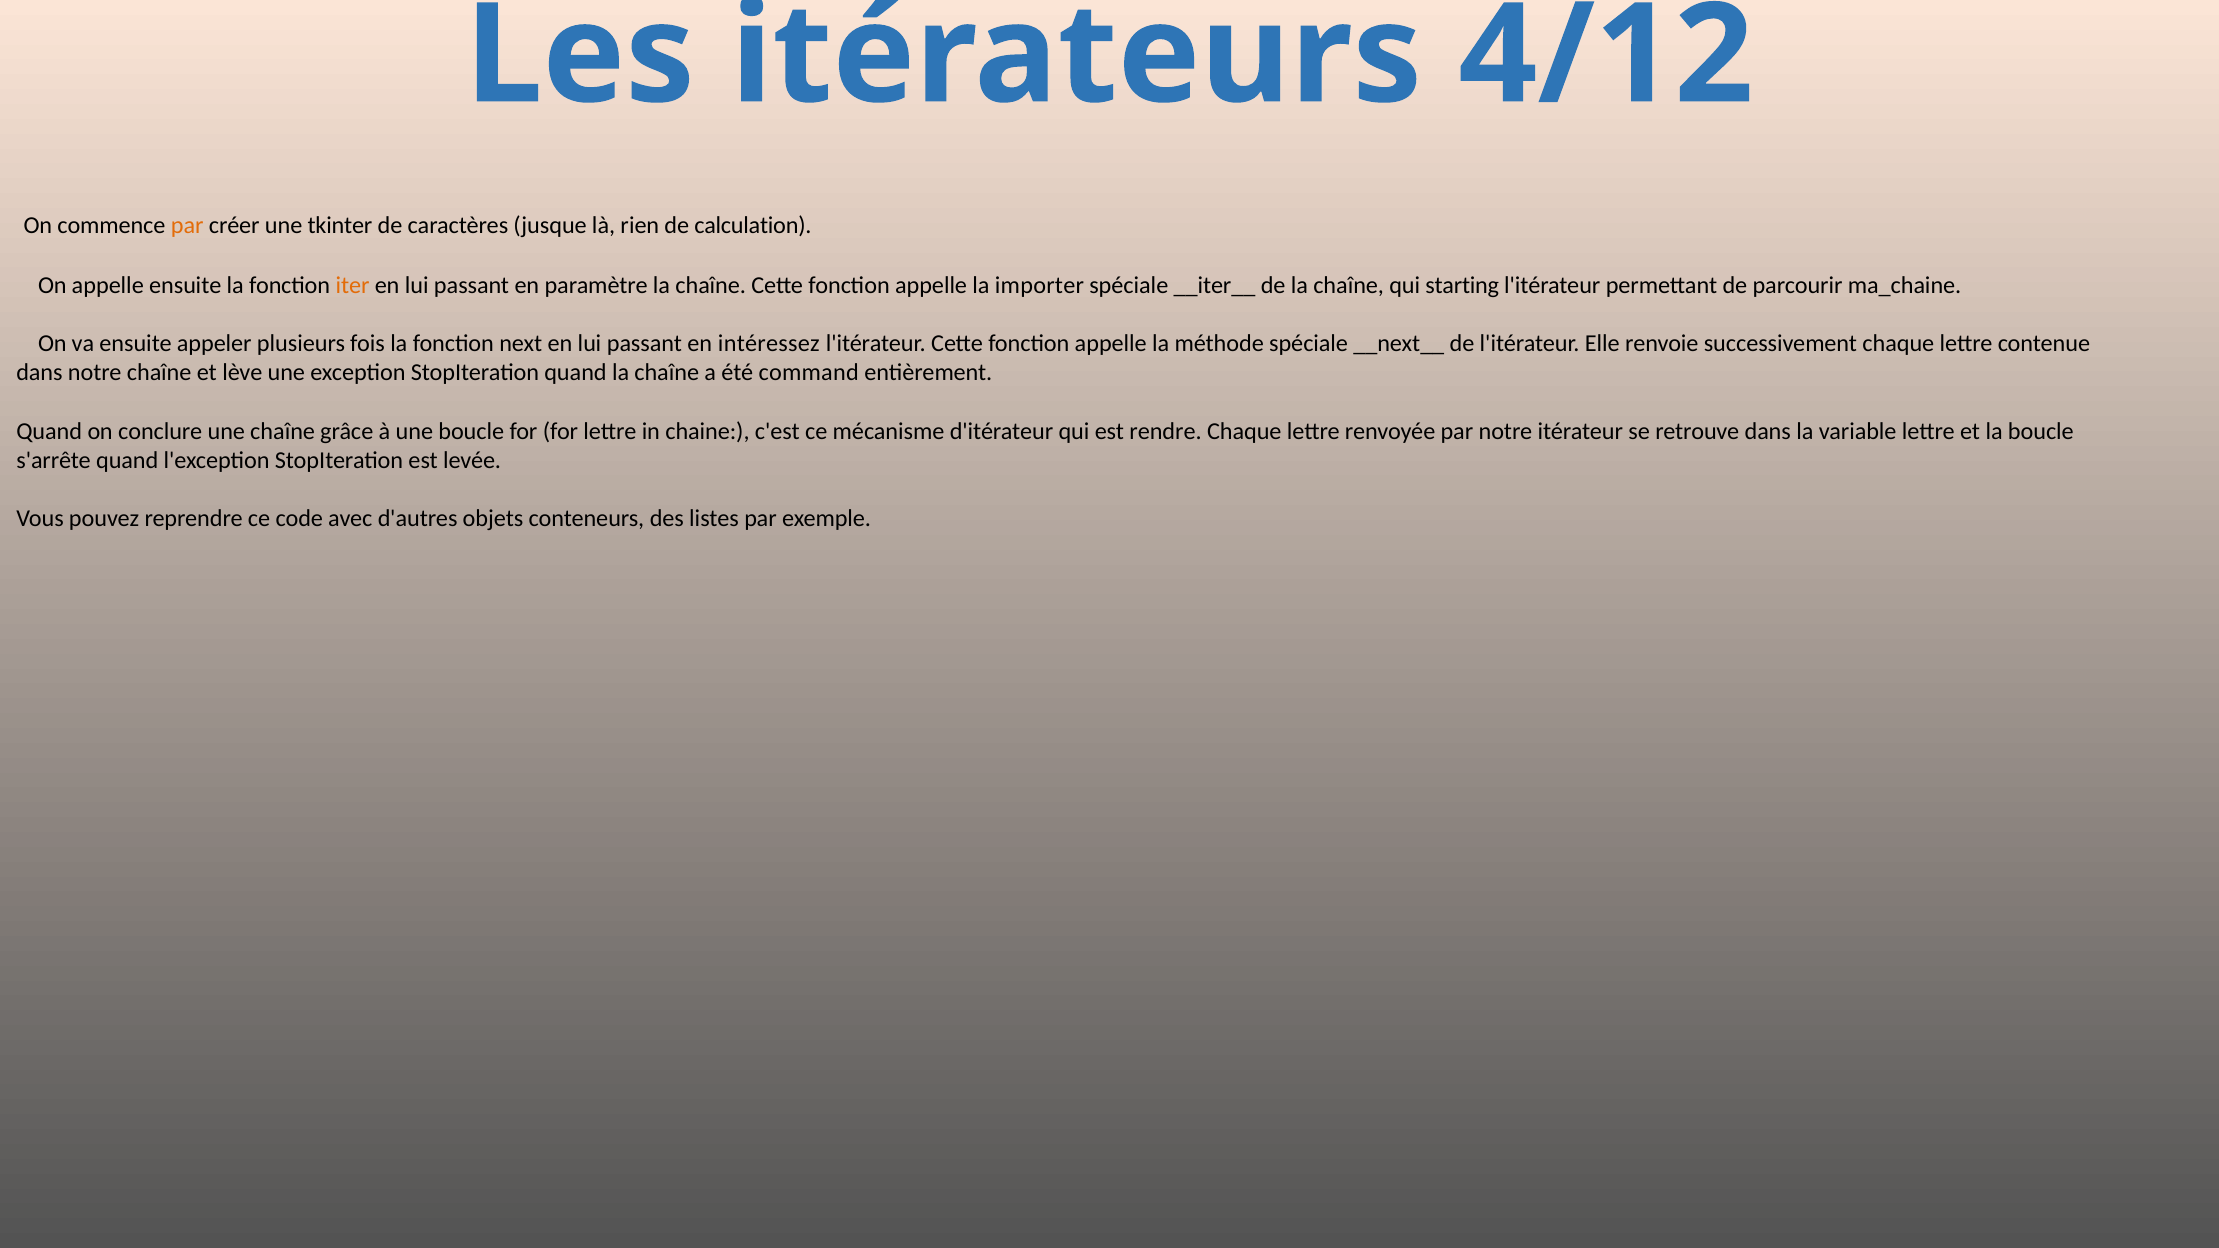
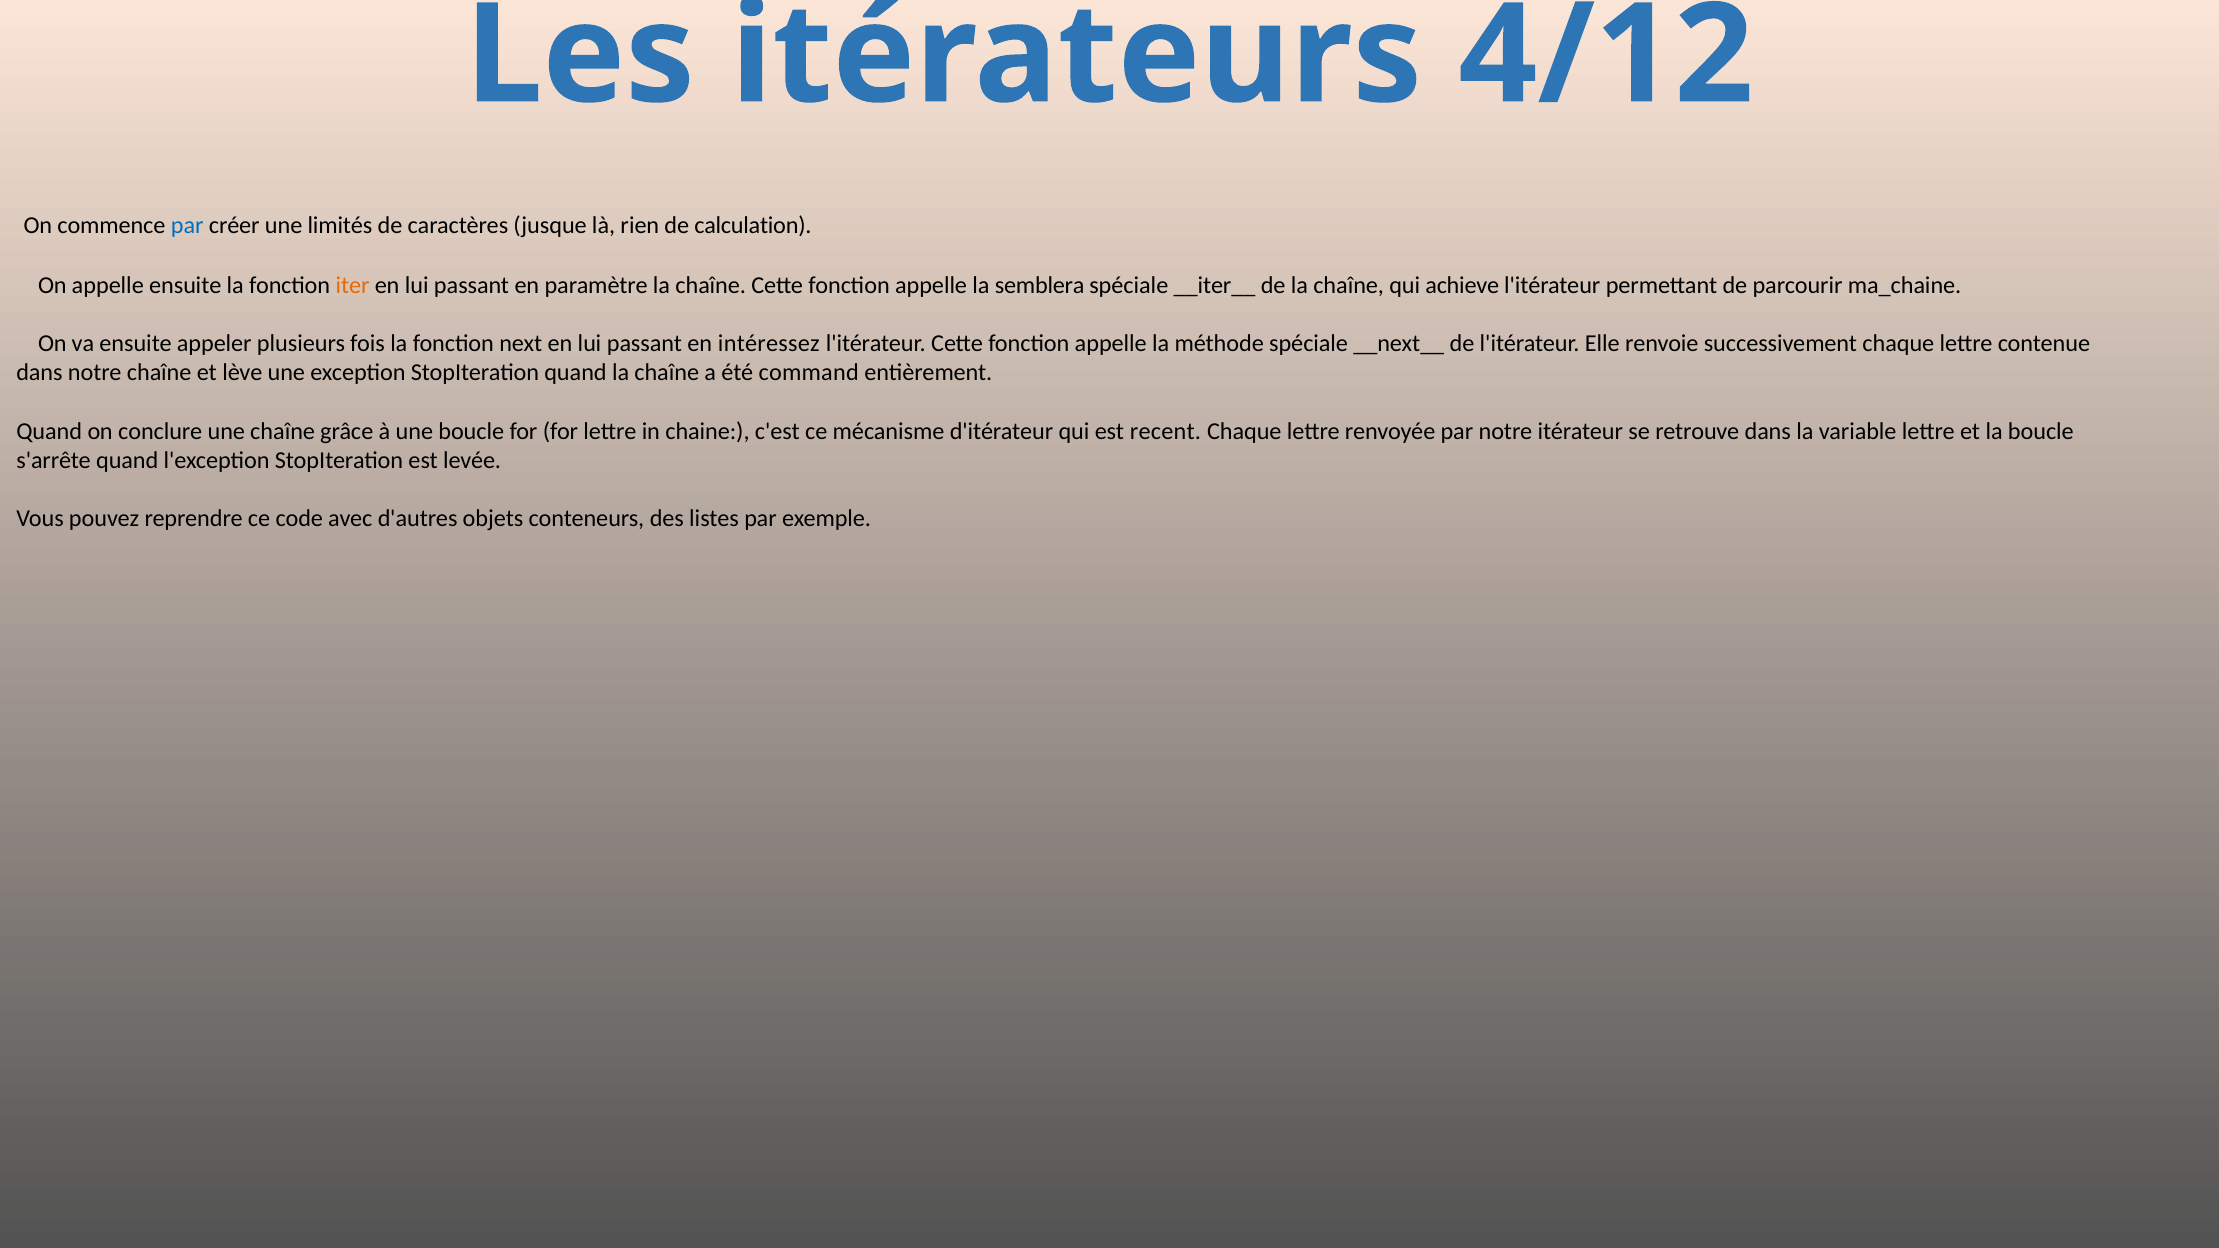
par colour: orange -> blue (187, 226)
tkinter: tkinter -> limités (340, 226)
importer: importer -> semblera (1040, 286)
starting: starting -> achieve (1462, 286)
rendre: rendre -> recent (1165, 431)
